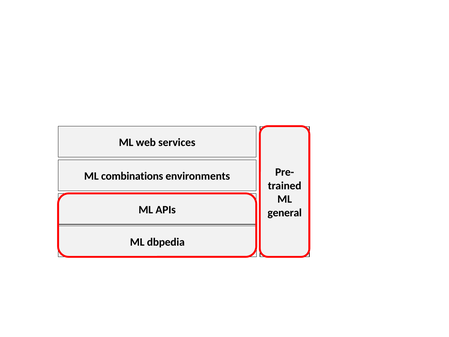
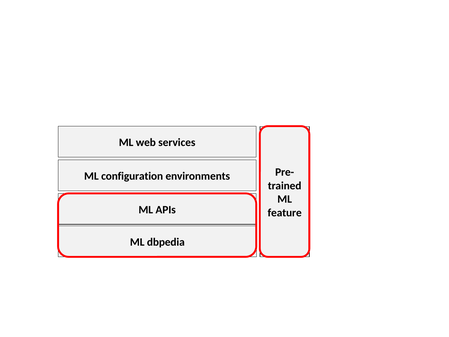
combinations: combinations -> configuration (132, 176)
general: general -> feature (285, 212)
